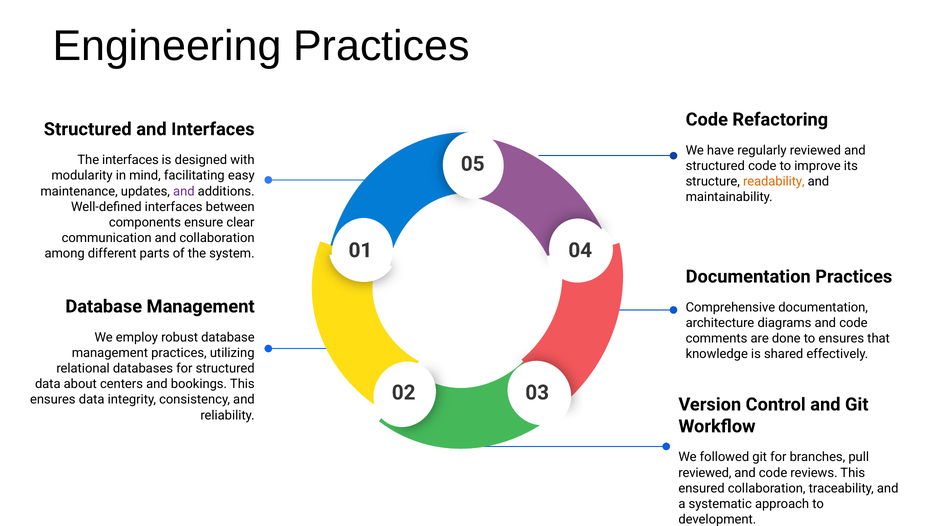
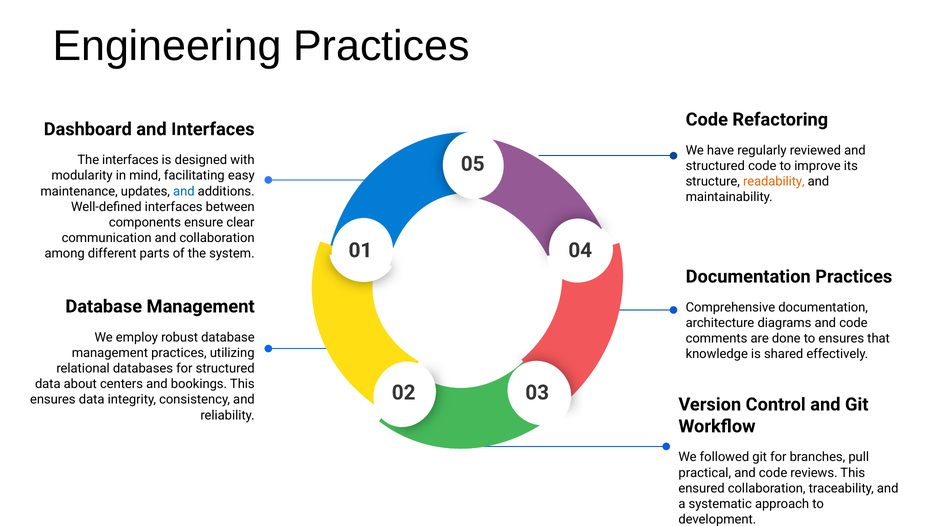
Structured: Structured -> Dashboard (88, 129)
and colour: purple -> blue (184, 191)
reviewed: reviewed -> practical (705, 473)
